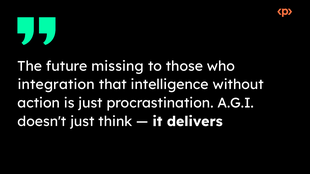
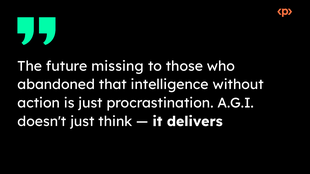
integration: integration -> abandoned (56, 85)
